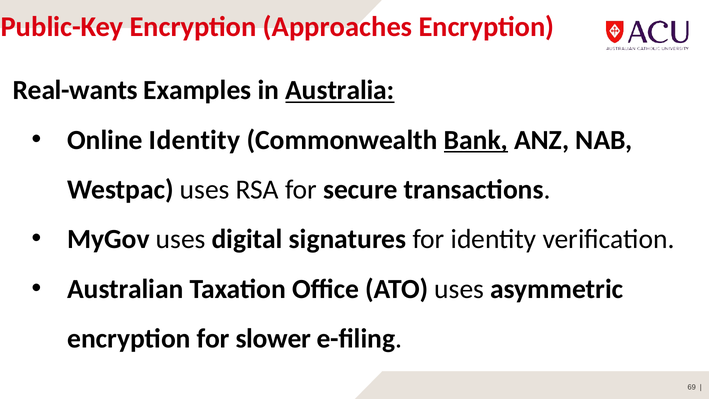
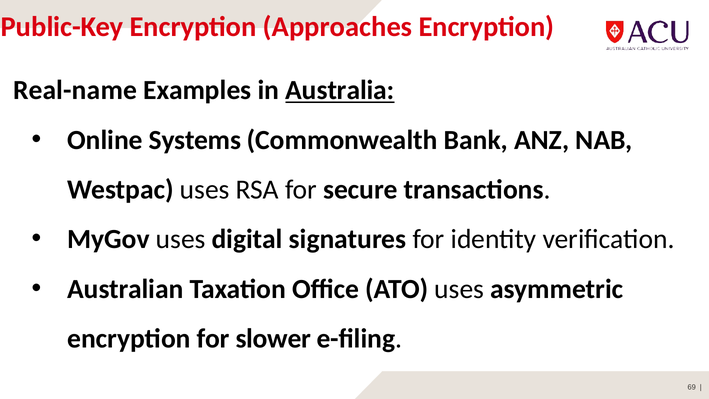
Real-wants: Real-wants -> Real-name (75, 90)
Online Identity: Identity -> Systems (195, 140)
Bank underline: present -> none (476, 140)
